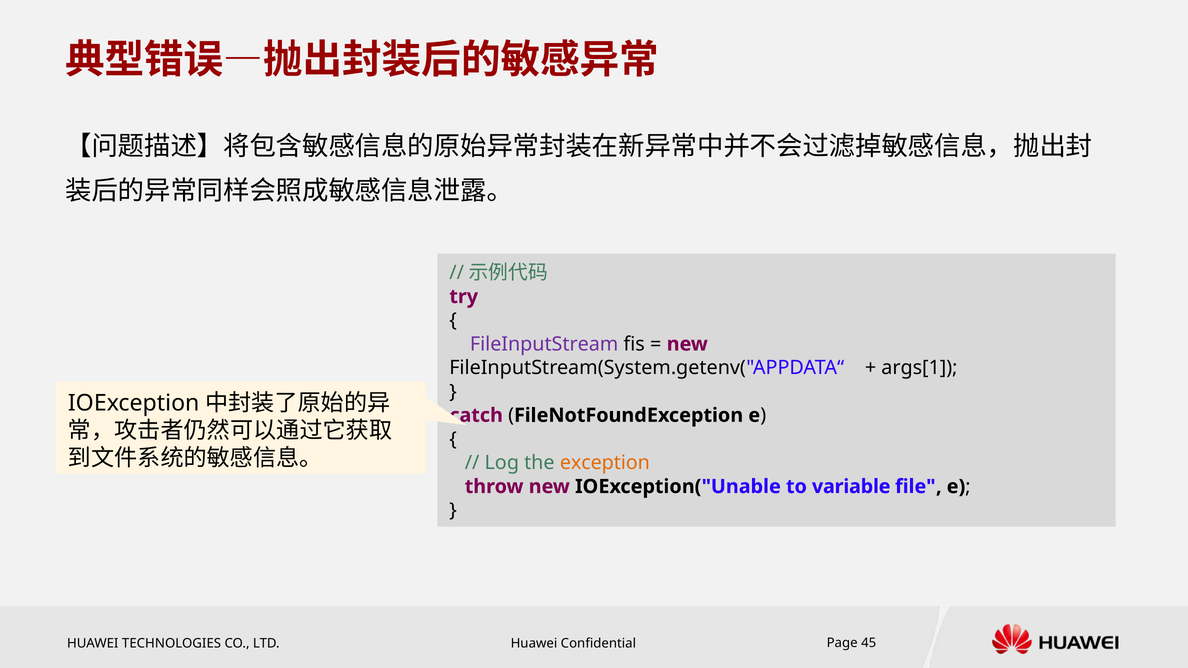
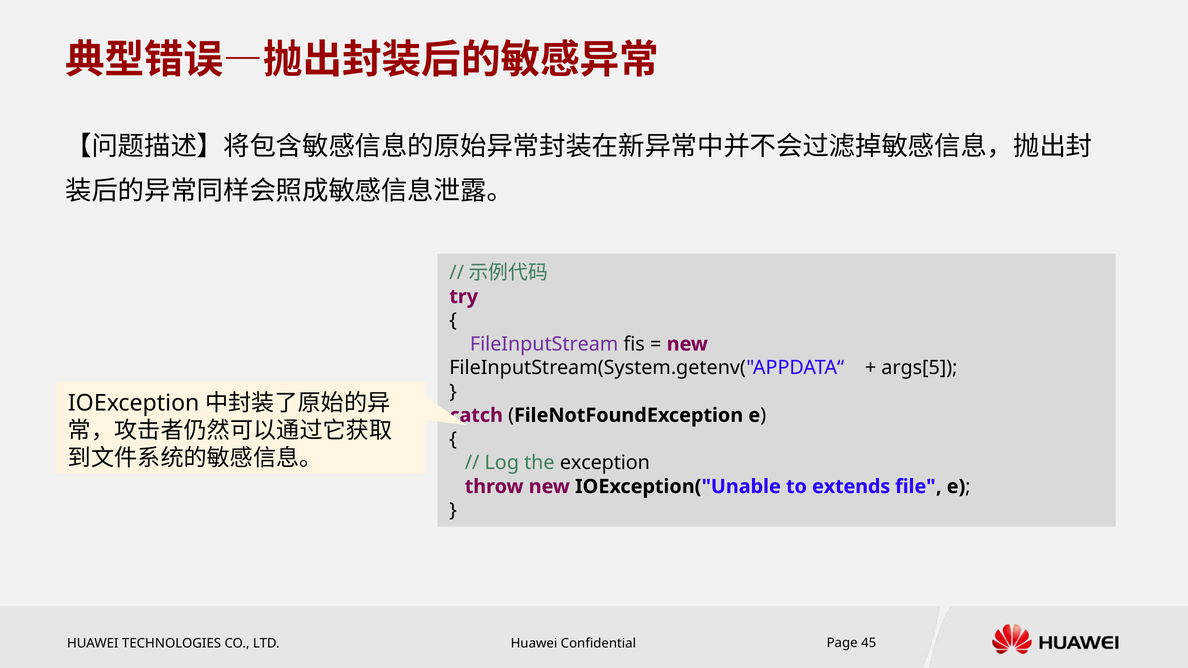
args[1: args[1 -> args[5 (919, 368)
exception colour: orange -> black (605, 463)
variable: variable -> extends (851, 487)
